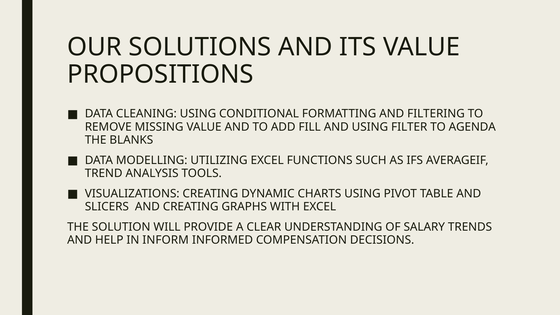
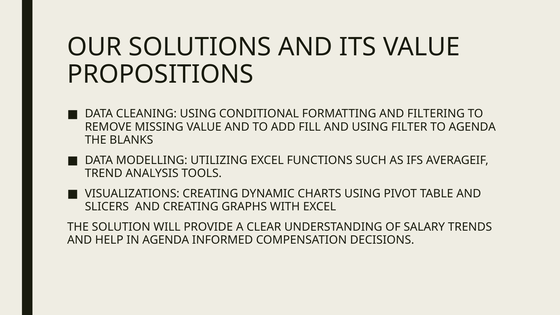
IN INFORM: INFORM -> AGENDA (166, 240)
